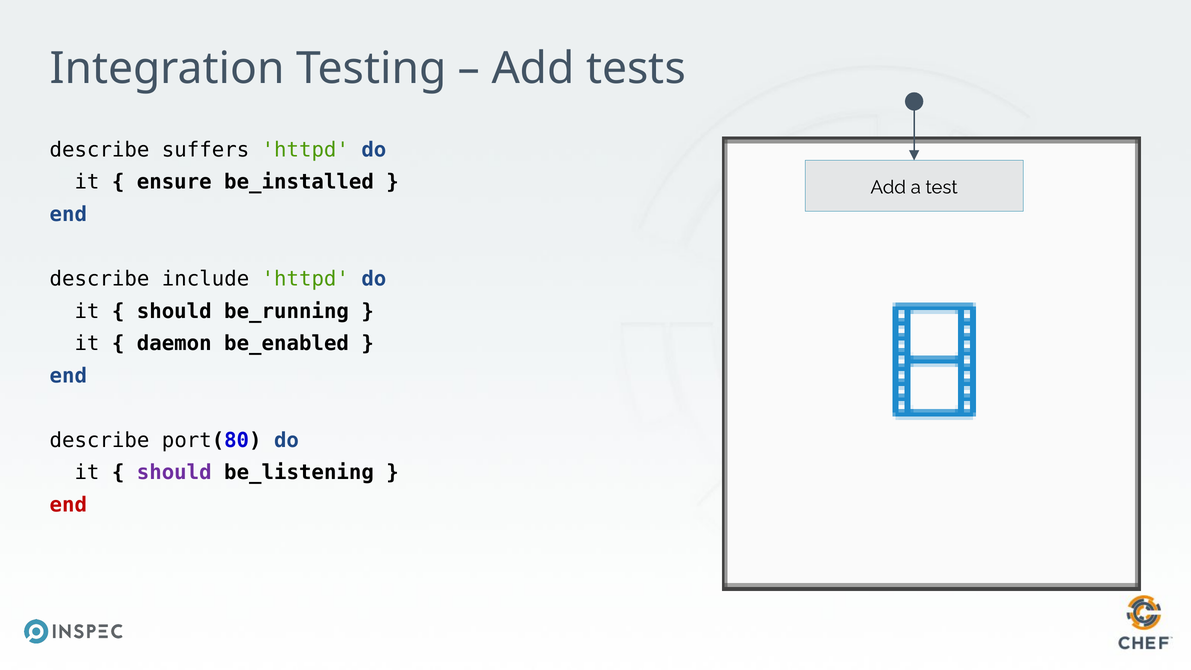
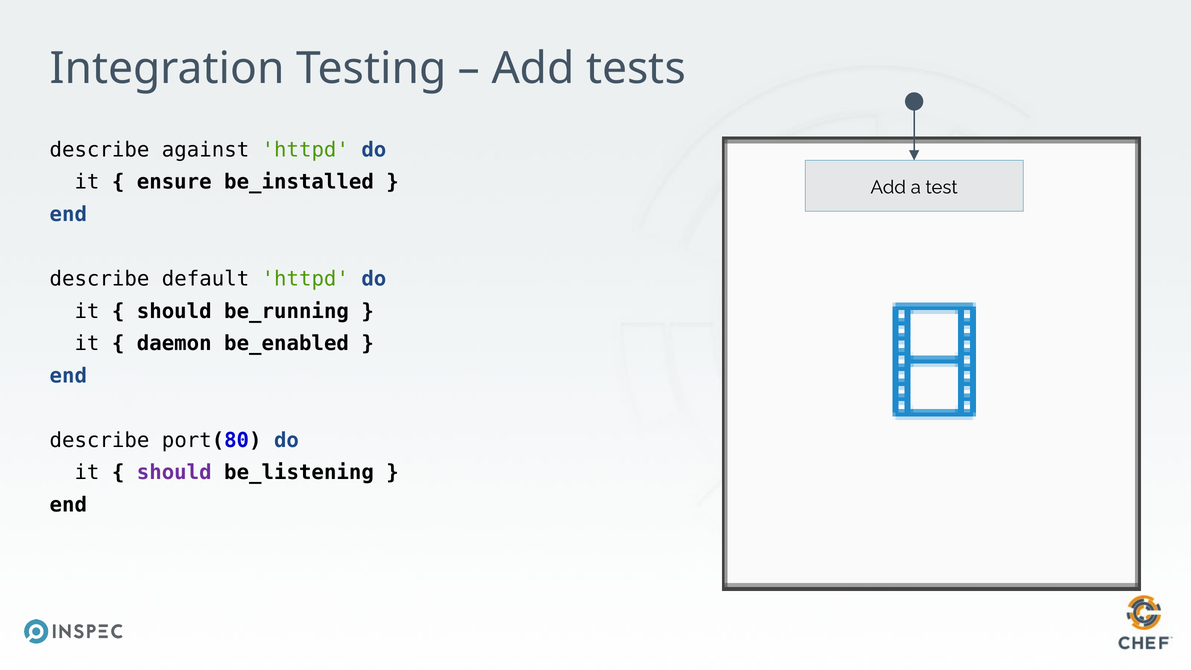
suffers: suffers -> against (206, 150)
include: include -> default (206, 279)
end colour: red -> black (68, 505)
